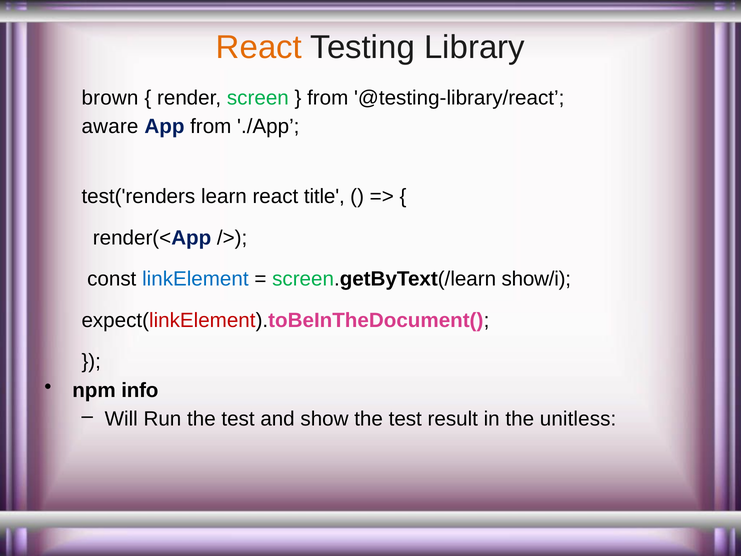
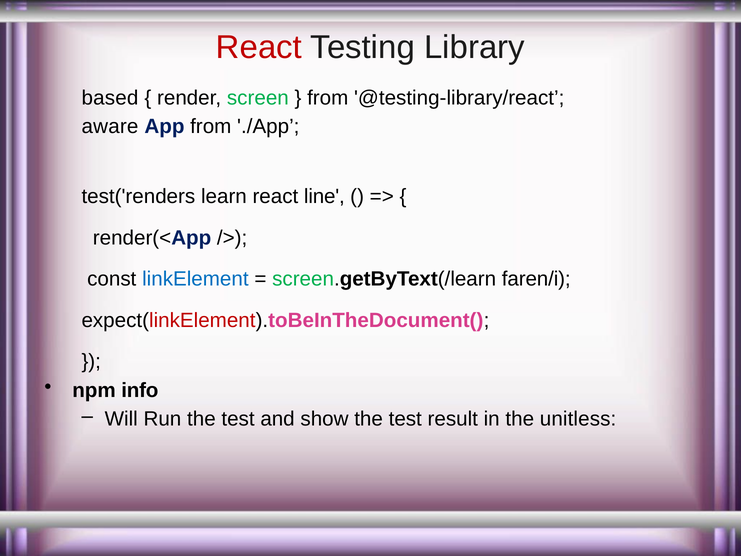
React colour: orange -> red (259, 47)
brown: brown -> based (110, 98)
title: title -> line (324, 197)
show/i: show/i -> faren/i (536, 279)
